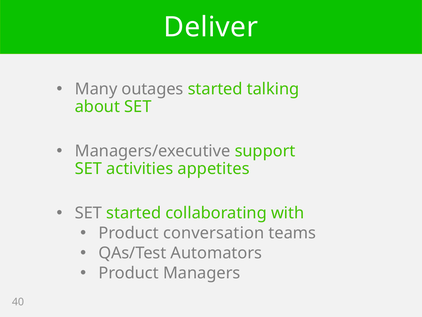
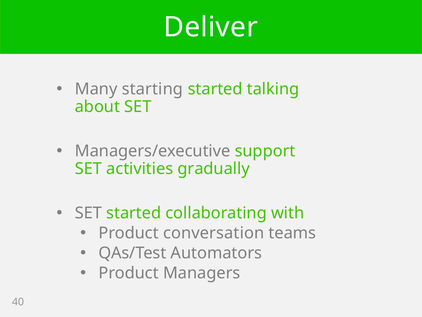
outages: outages -> starting (152, 89)
appetites: appetites -> gradually (214, 169)
